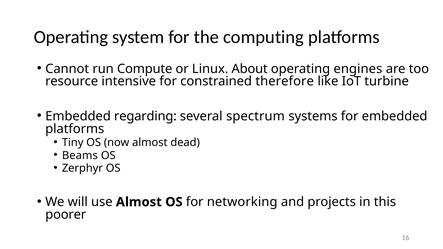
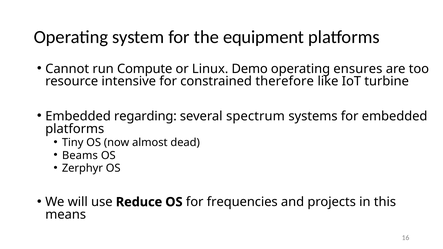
computing: computing -> equipment (264, 37)
About: About -> Demo (250, 69)
engines: engines -> ensures (358, 69)
use Almost: Almost -> Reduce (139, 202)
networking: networking -> frequencies (242, 202)
poorer: poorer -> means (66, 215)
